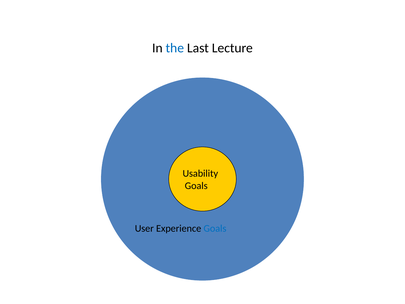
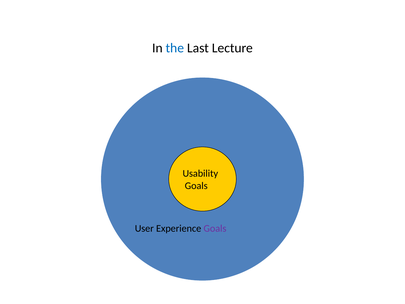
Goals colour: blue -> purple (215, 228)
